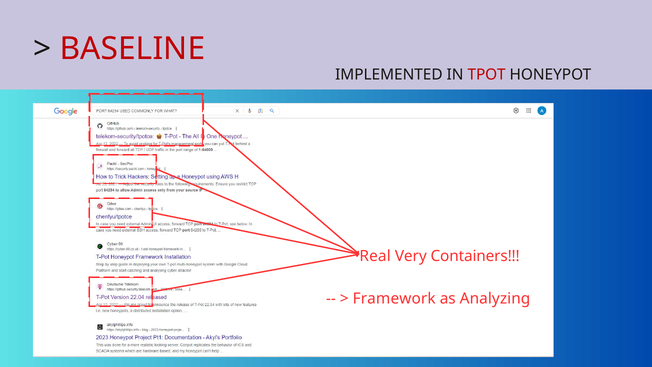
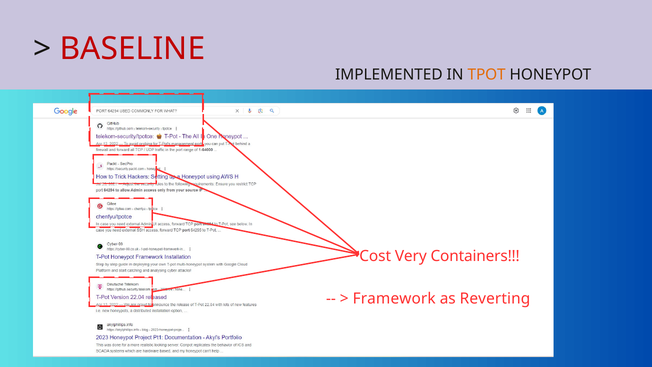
TPOT colour: red -> orange (487, 75)
Real: Real -> Cost (375, 256)
Analyzing: Analyzing -> Reverting (495, 299)
